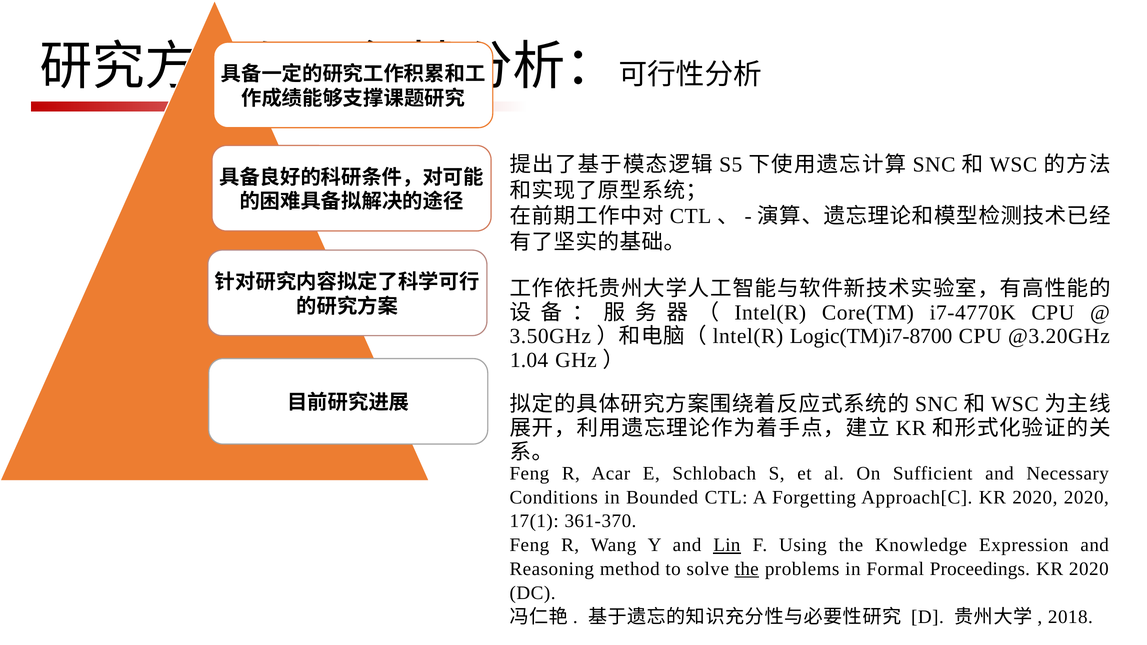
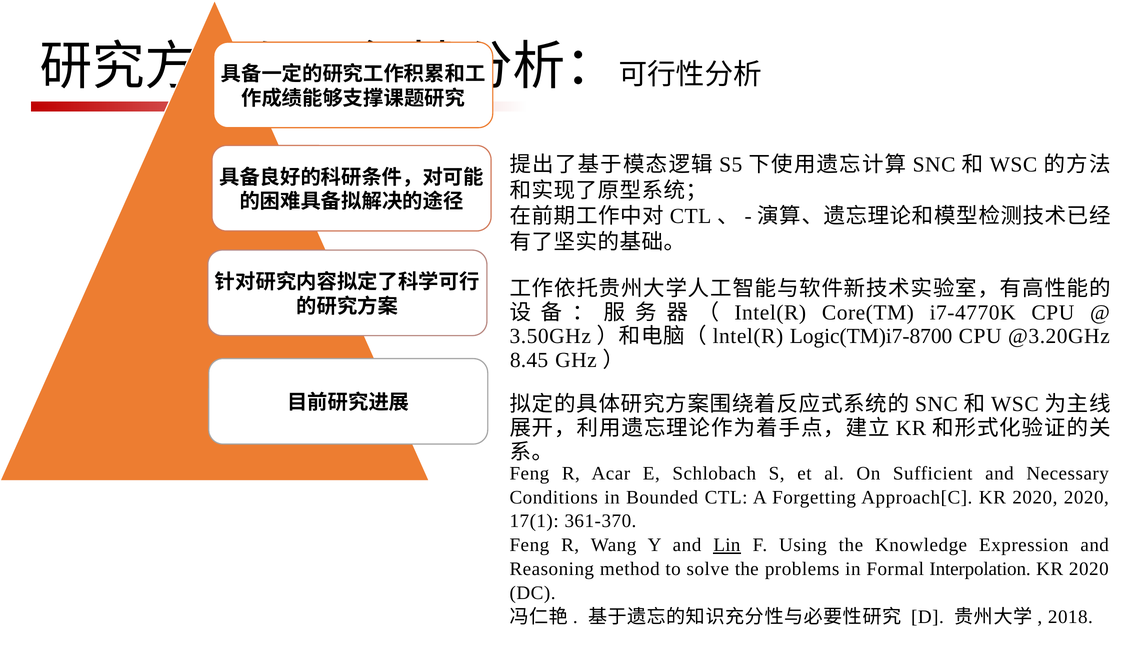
1.04: 1.04 -> 8.45 (529, 360)
the underline: present -> none (747, 569)
Proceedings: Proceedings -> Interpolation (980, 569)
